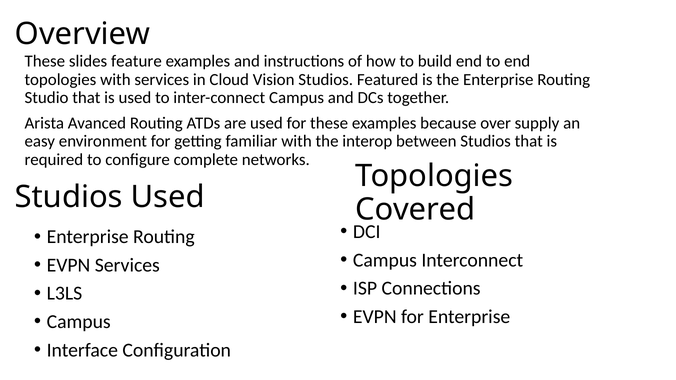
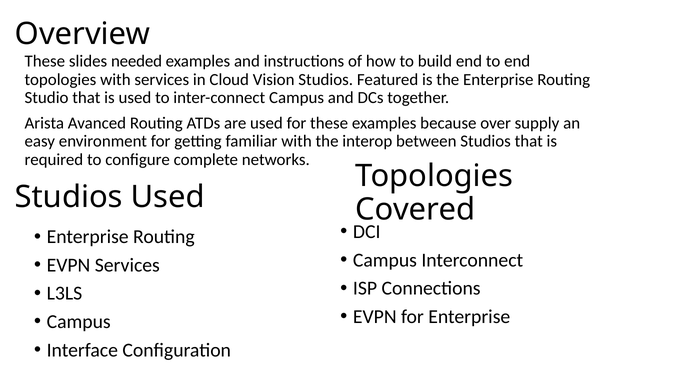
feature: feature -> needed (137, 61)
